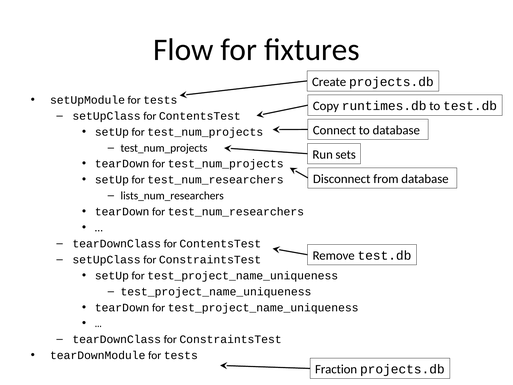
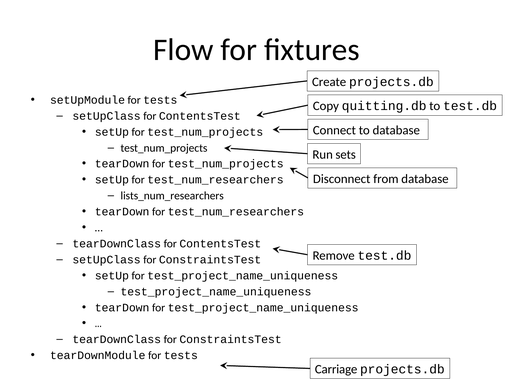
runtimes.db: runtimes.db -> quitting.db (384, 106)
Fraction: Fraction -> Carriage (336, 369)
